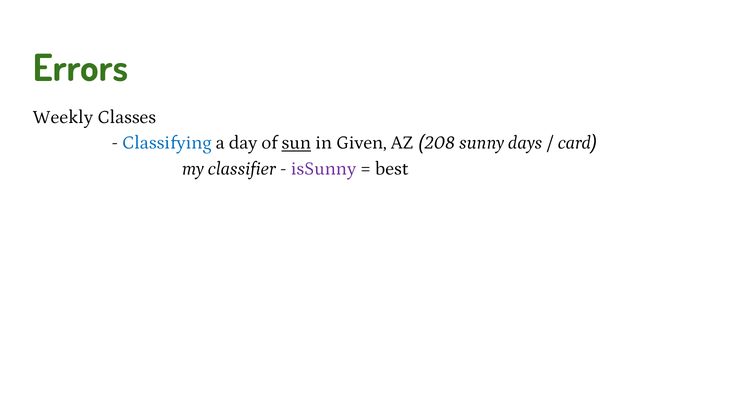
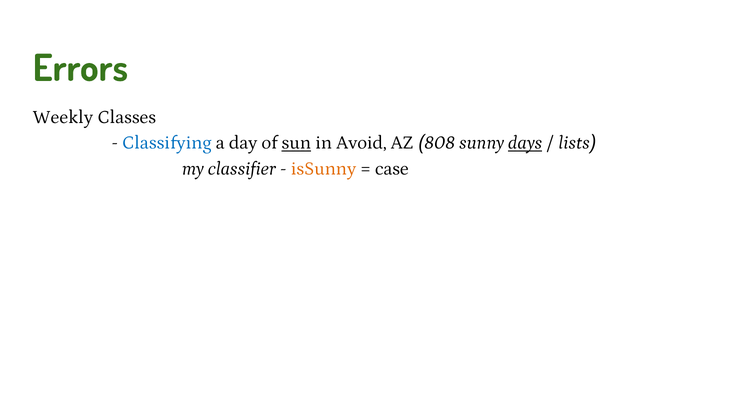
Given: Given -> Avoid (362, 143)
208: 208 -> 808 (437, 143)
days underline: none -> present (525, 143)
card: card -> lists (577, 143)
isSunny colour: purple -> orange (324, 169)
best: best -> case (392, 169)
